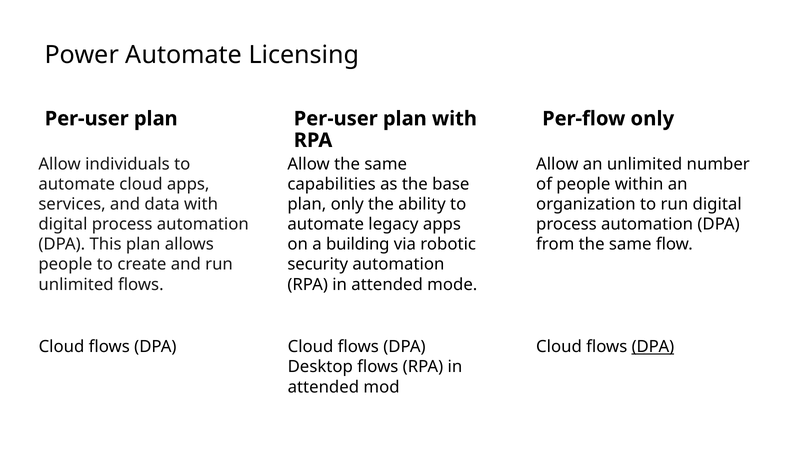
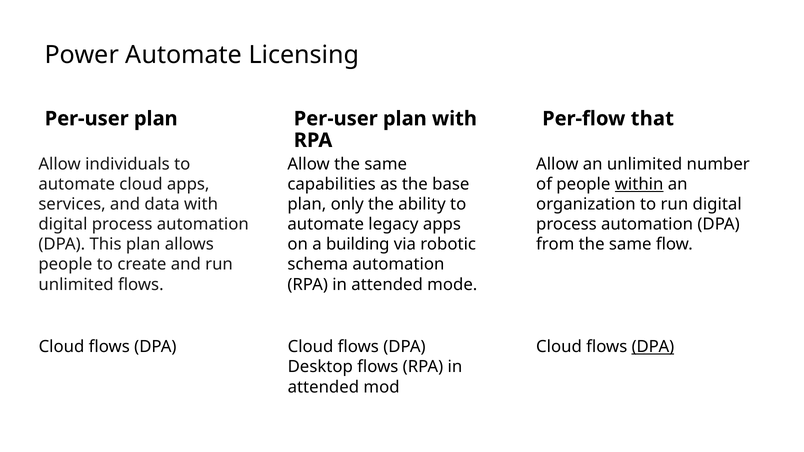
Per-flow only: only -> that (652, 119)
within underline: none -> present (639, 184)
security: security -> schema (318, 265)
